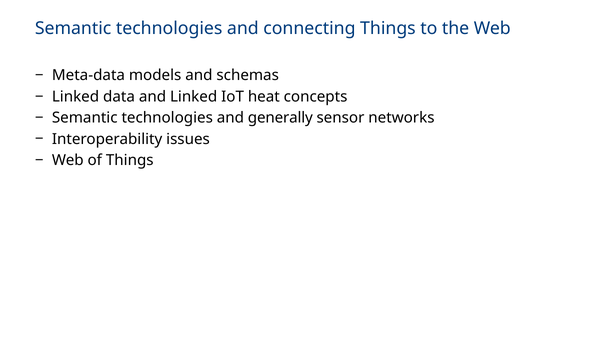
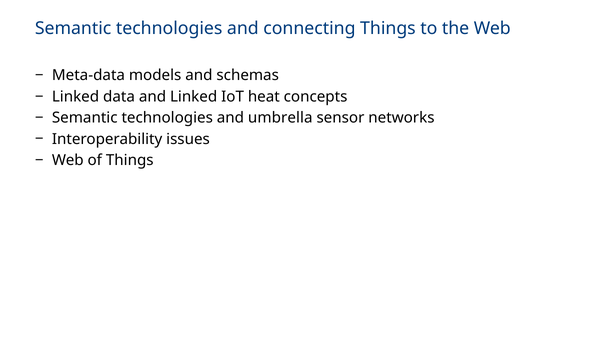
generally: generally -> umbrella (280, 118)
